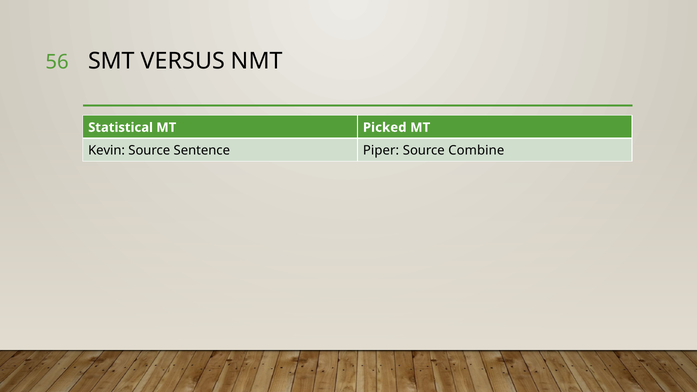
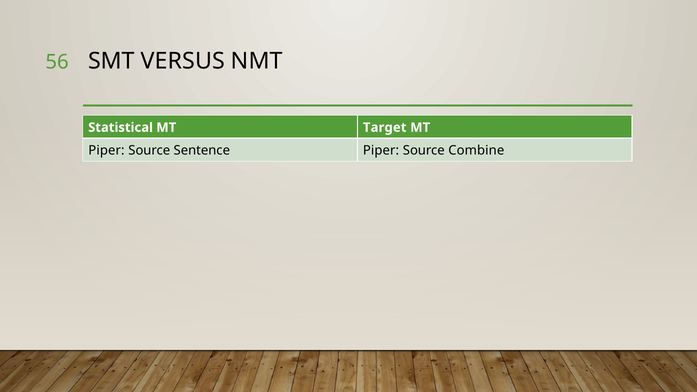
Picked: Picked -> Target (385, 127)
Kevin: Kevin -> Piper (106, 151)
